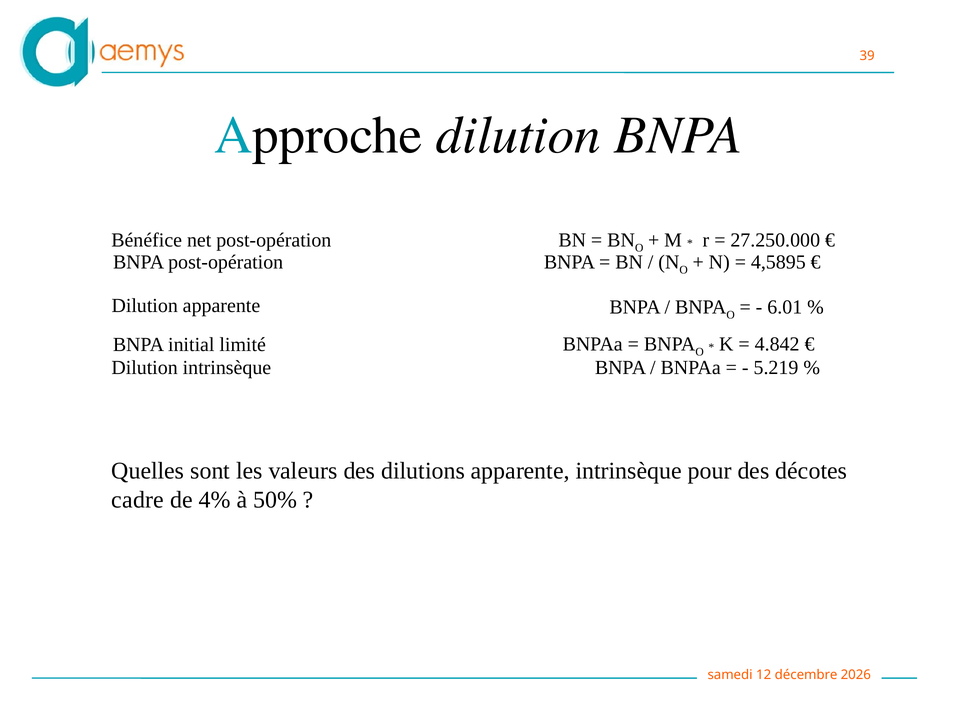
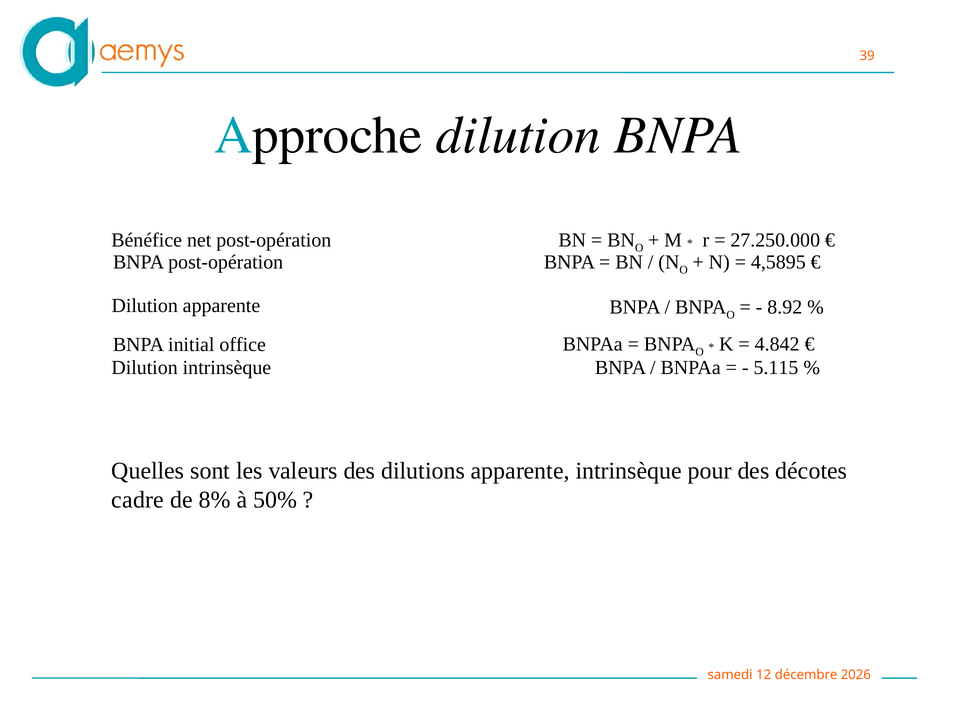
6.01: 6.01 -> 8.92 (785, 307)
limité: limité -> office (243, 344)
5.219: 5.219 -> 5.115 (776, 368)
4%: 4% -> 8% (215, 500)
